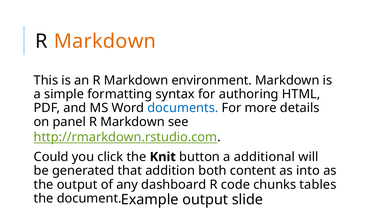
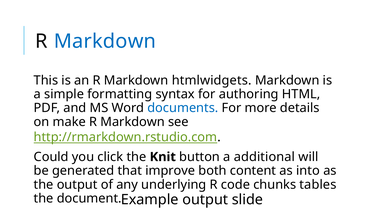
Markdown colour: orange -> blue (105, 41)
environment: environment -> htmlwidgets (212, 80)
panel: panel -> make (69, 122)
addition: addition -> improve (170, 171)
dashboard: dashboard -> underlying (174, 185)
